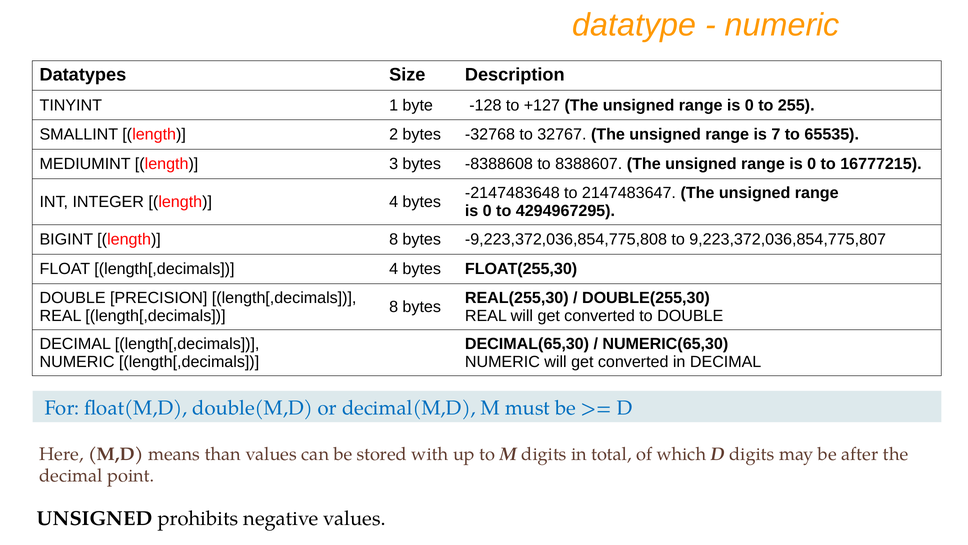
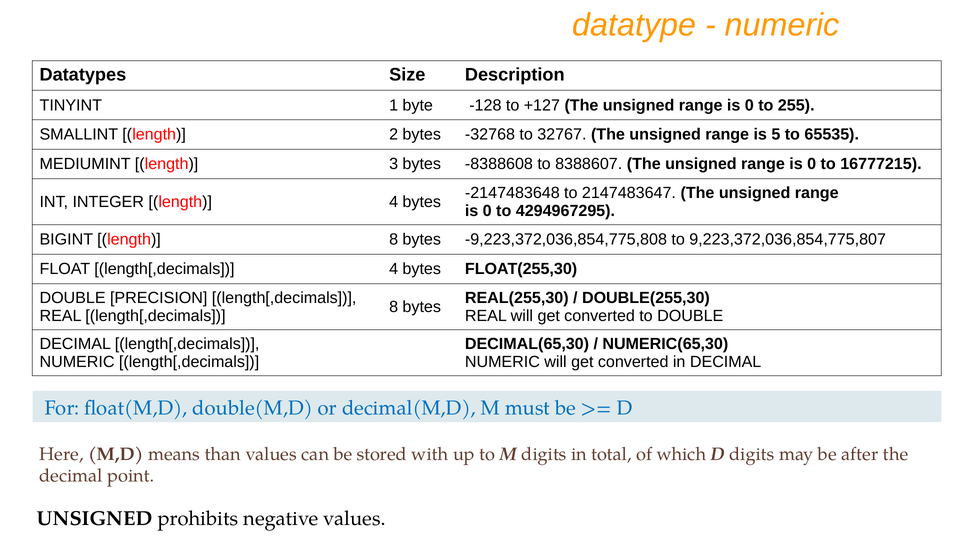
7: 7 -> 5 (776, 135)
